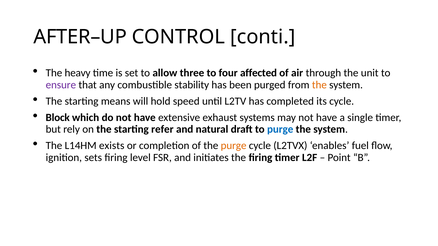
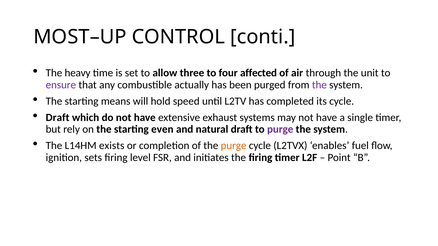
AFTER–UP: AFTER–UP -> MOST–UP (80, 37)
stability: stability -> actually (192, 85)
the colour: orange -> purple (319, 85)
Block: Block -> Draft (58, 118)
refer: refer -> even (162, 129)
purge colour: blue -> purple (280, 129)
